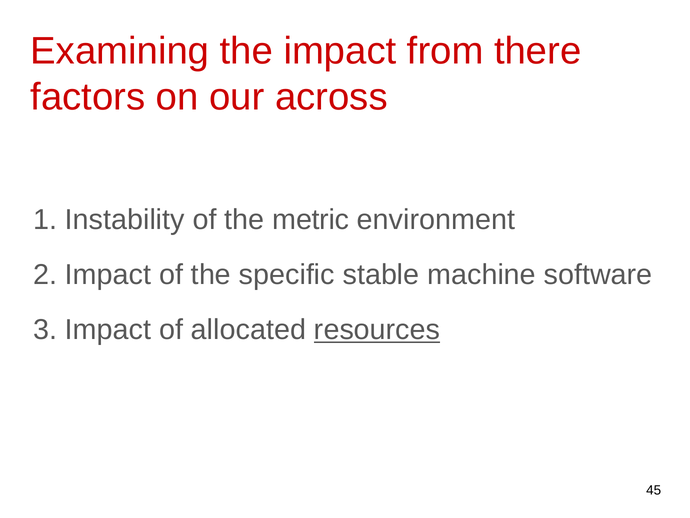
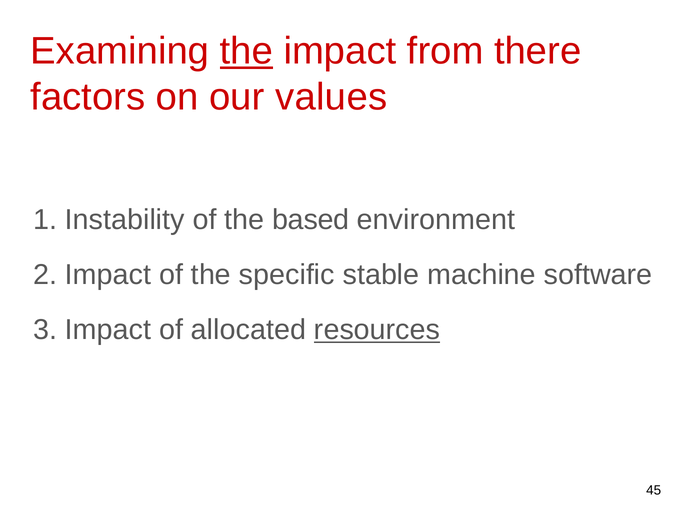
the underline: none -> present (246, 51)
across: across -> values (331, 97)
metric: metric -> based (311, 220)
